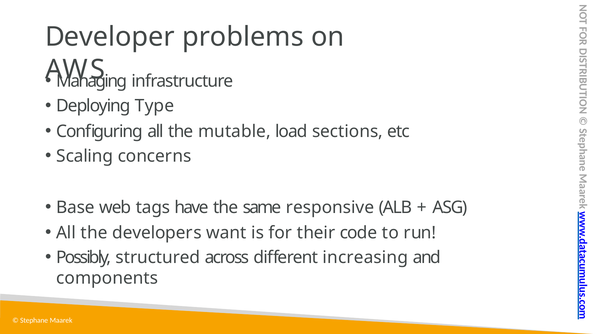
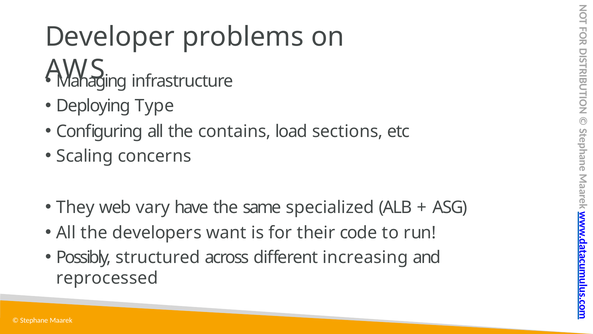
mutable: mutable -> contains (234, 131)
Base: Base -> They (75, 207)
tags: tags -> vary (153, 207)
responsive: responsive -> specialized (330, 207)
components: components -> reprocessed (107, 278)
